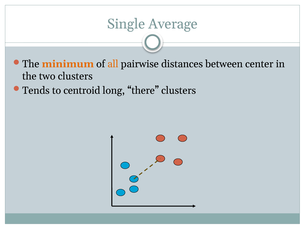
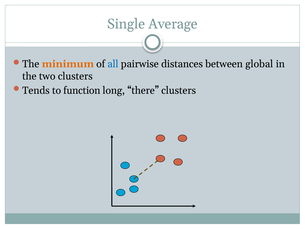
all colour: orange -> blue (113, 64)
center: center -> global (259, 64)
centroid: centroid -> function (82, 90)
